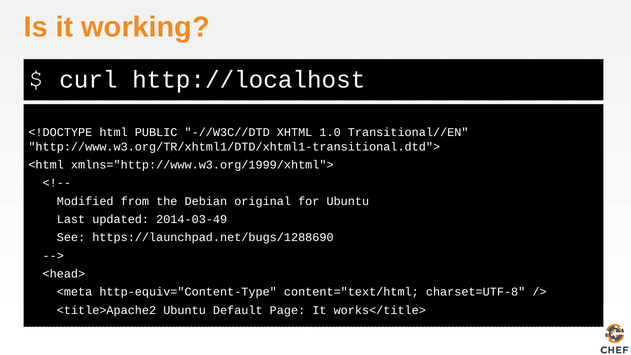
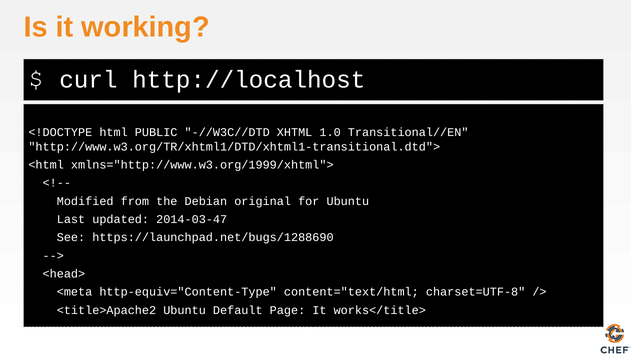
2014-03-49: 2014-03-49 -> 2014-03-47 (192, 219)
